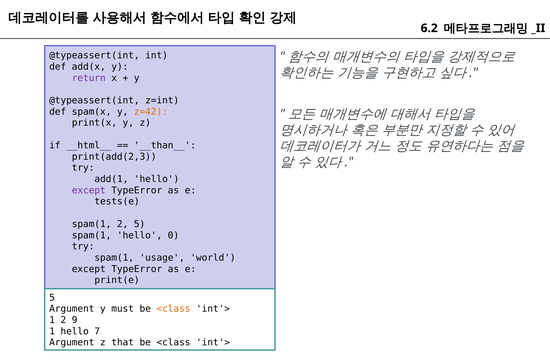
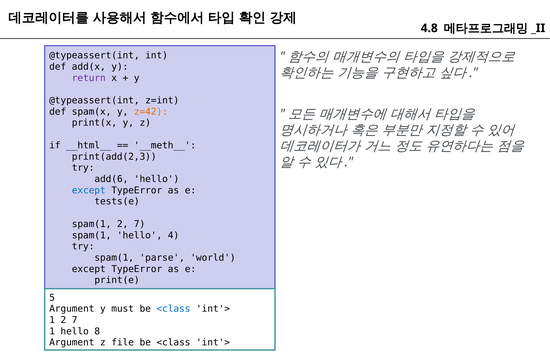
6.2: 6.2 -> 4.8 (429, 28)
__than__: __than__ -> __meth__ (165, 145)
add(1: add(1 -> add(6 (111, 179)
except colour: purple -> blue (89, 190)
spam(1 2 5: 5 -> 7 (140, 224)
0: 0 -> 4 (173, 235)
usage: usage -> parse (162, 258)
<class colour: orange -> blue (173, 309)
1 2 9: 9 -> 7 (75, 320)
7: 7 -> 8 (97, 332)
that: that -> file (123, 343)
